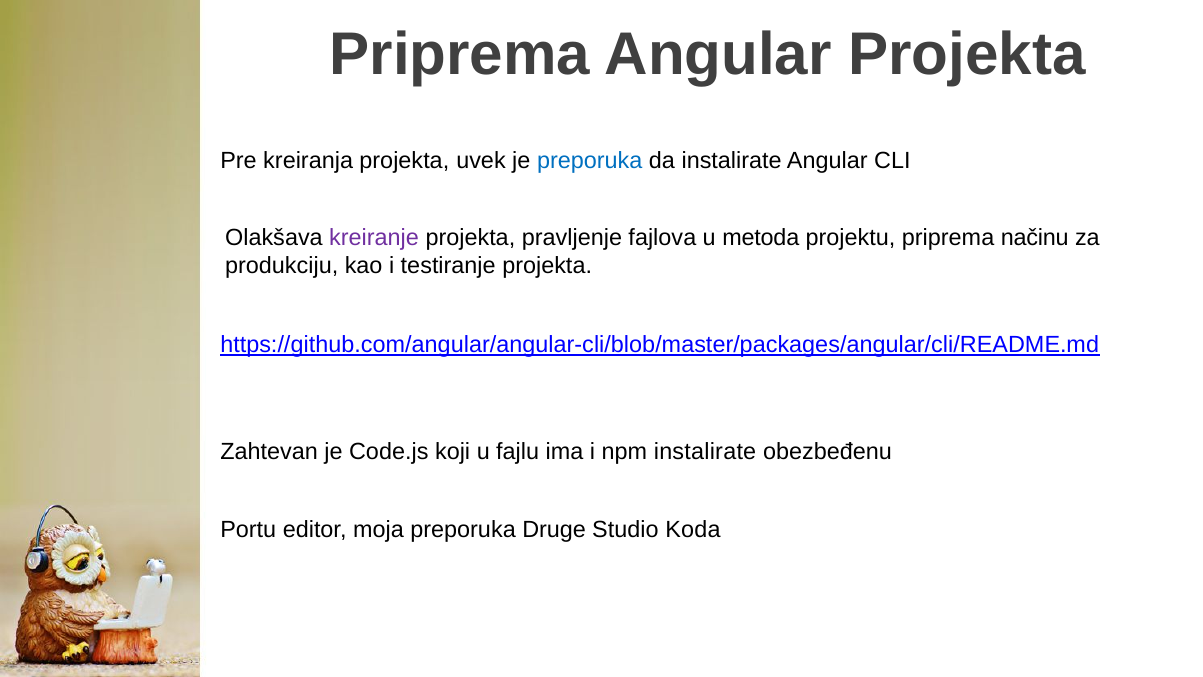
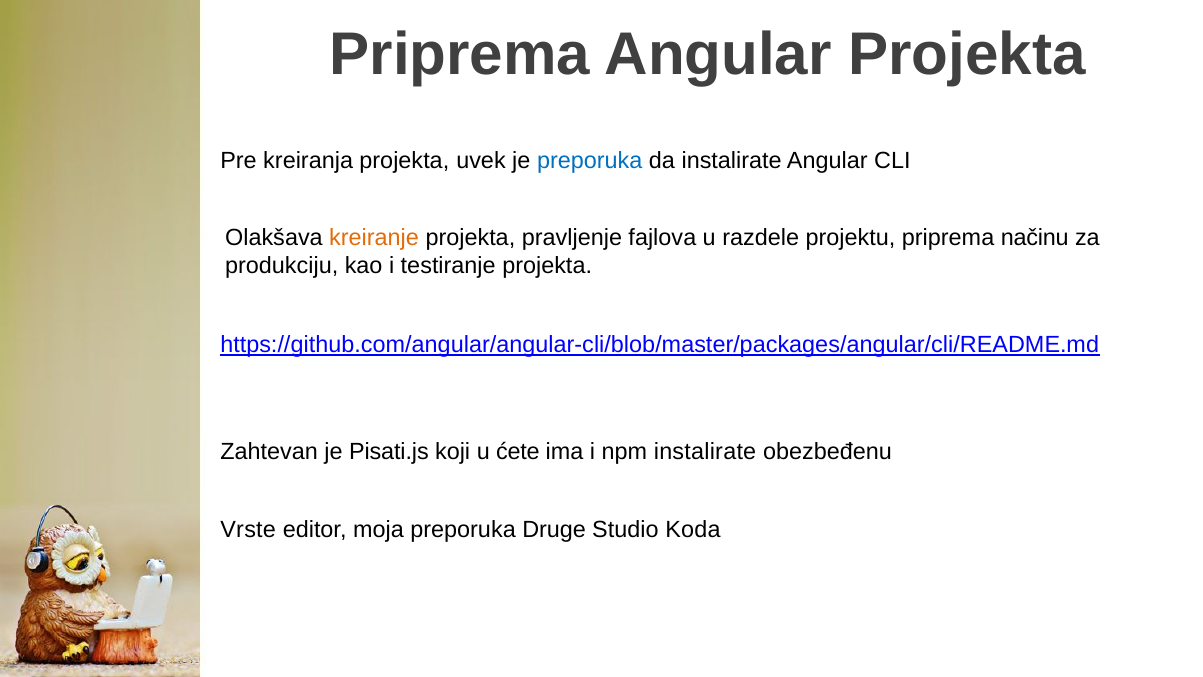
kreiranje colour: purple -> orange (374, 238)
metoda: metoda -> razdele (761, 238)
Code.js: Code.js -> Pisati.js (389, 451)
fajlu: fajlu -> ćete (518, 451)
Portu: Portu -> Vrste (248, 529)
